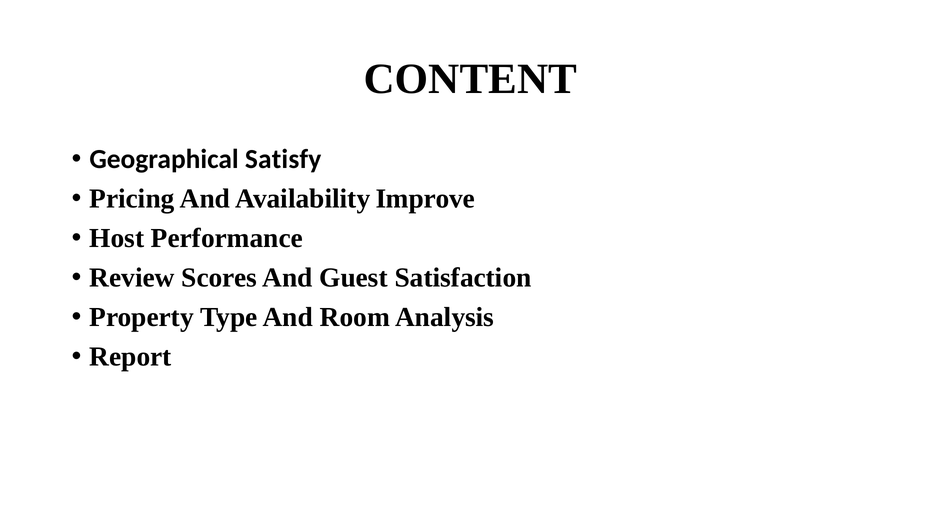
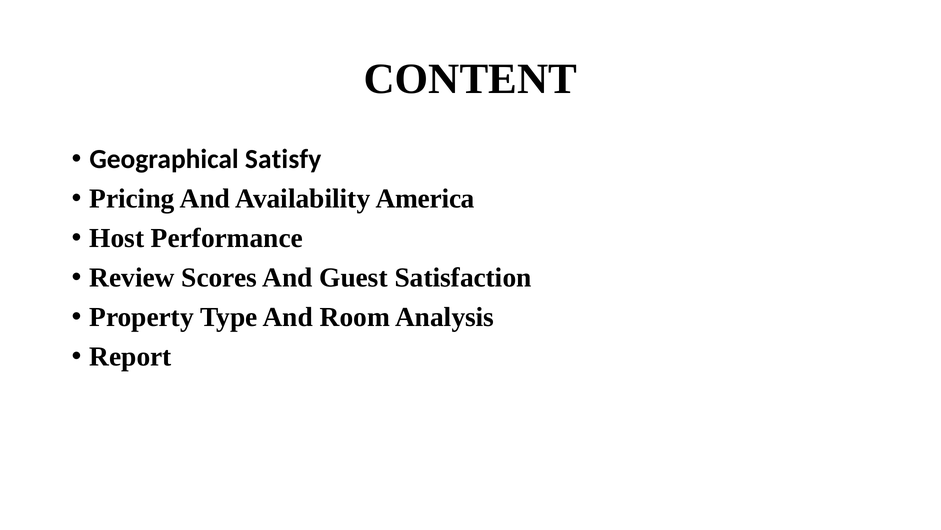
Improve: Improve -> America (425, 199)
